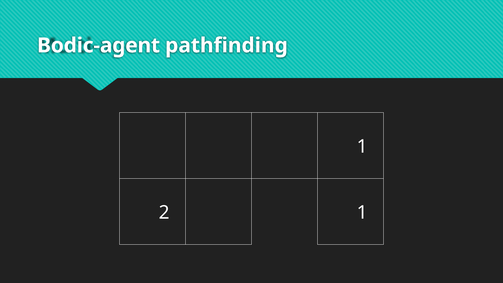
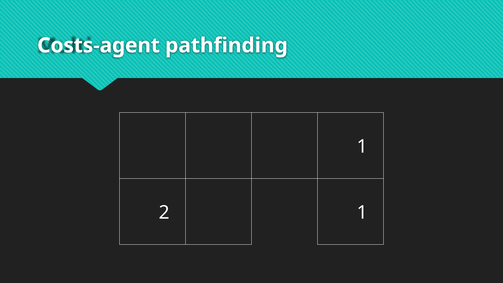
Bodic-agent: Bodic-agent -> Costs-agent (99, 45)
